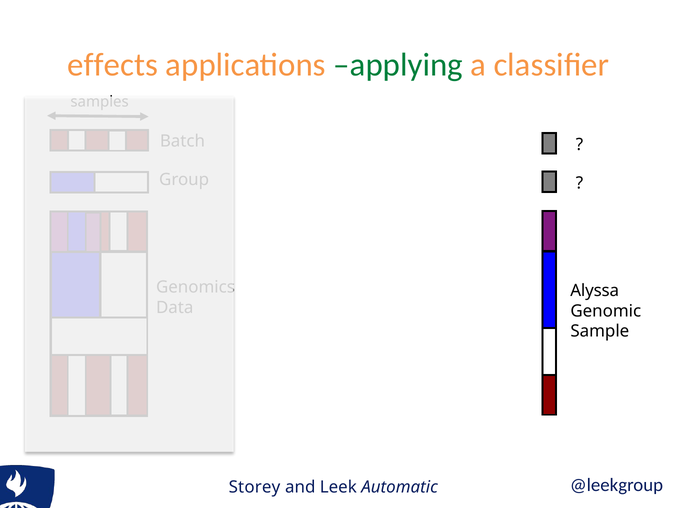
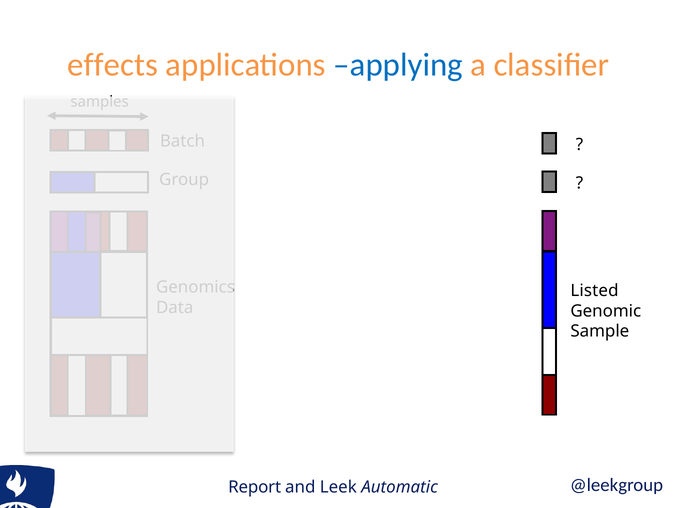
applying colour: green -> blue (398, 65)
Alyssa: Alyssa -> Listed (594, 290)
Storey: Storey -> Report (255, 487)
